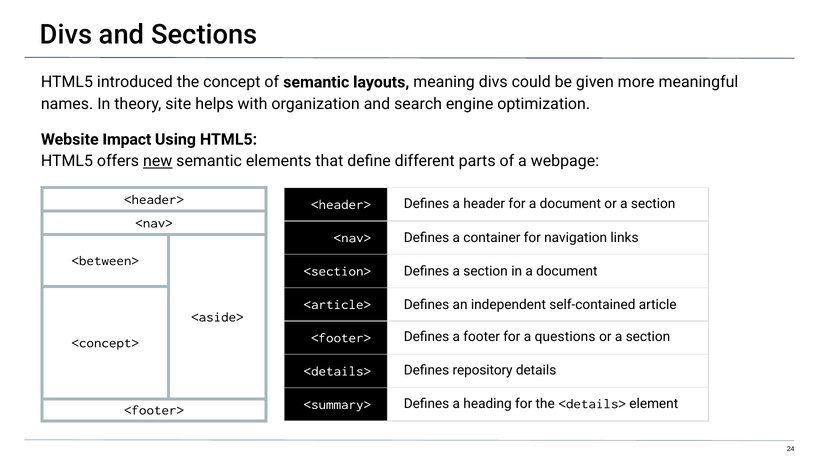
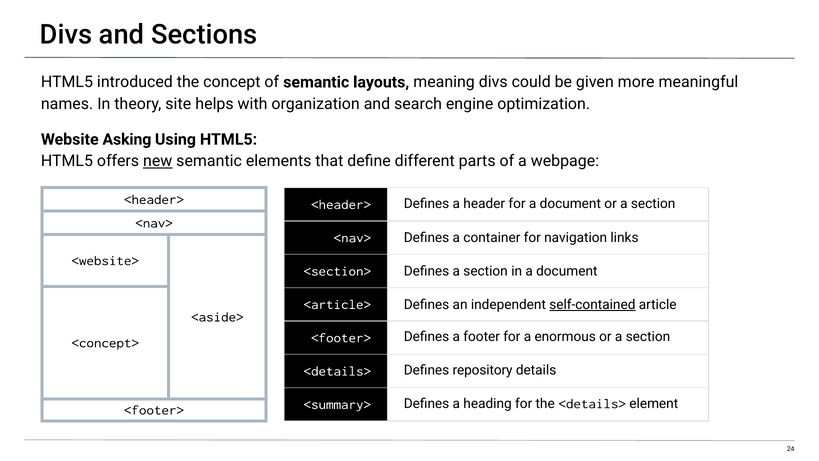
Impact: Impact -> Asking (127, 139)
<between>: <between> -> <website> (105, 260)
self-contained underline: none -> present (592, 304)
questions: questions -> enormous (565, 337)
